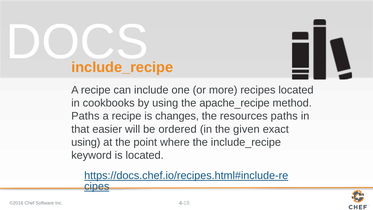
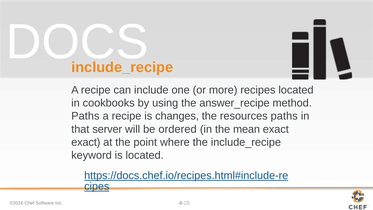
apache_recipe: apache_recipe -> answer_recipe (234, 103)
easier: easier -> server (107, 129)
given: given -> mean (247, 129)
using: using -> exact (86, 142)
